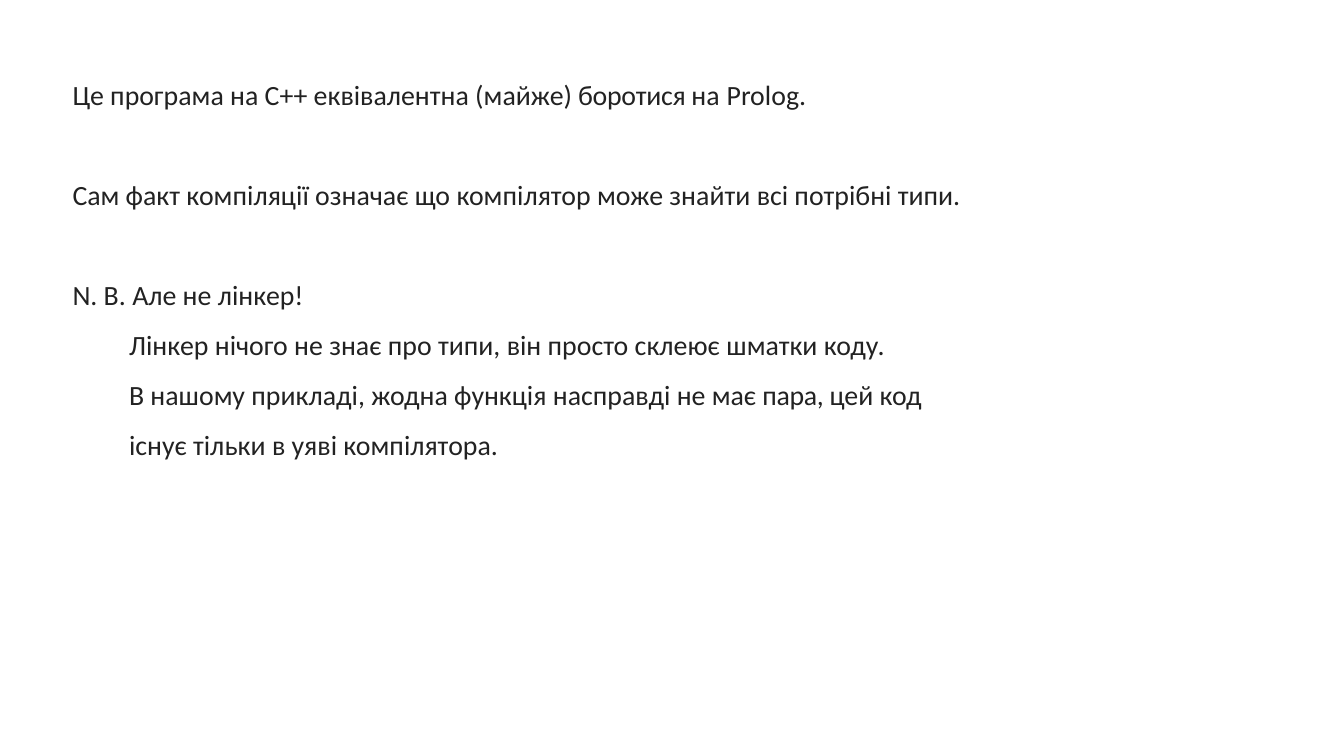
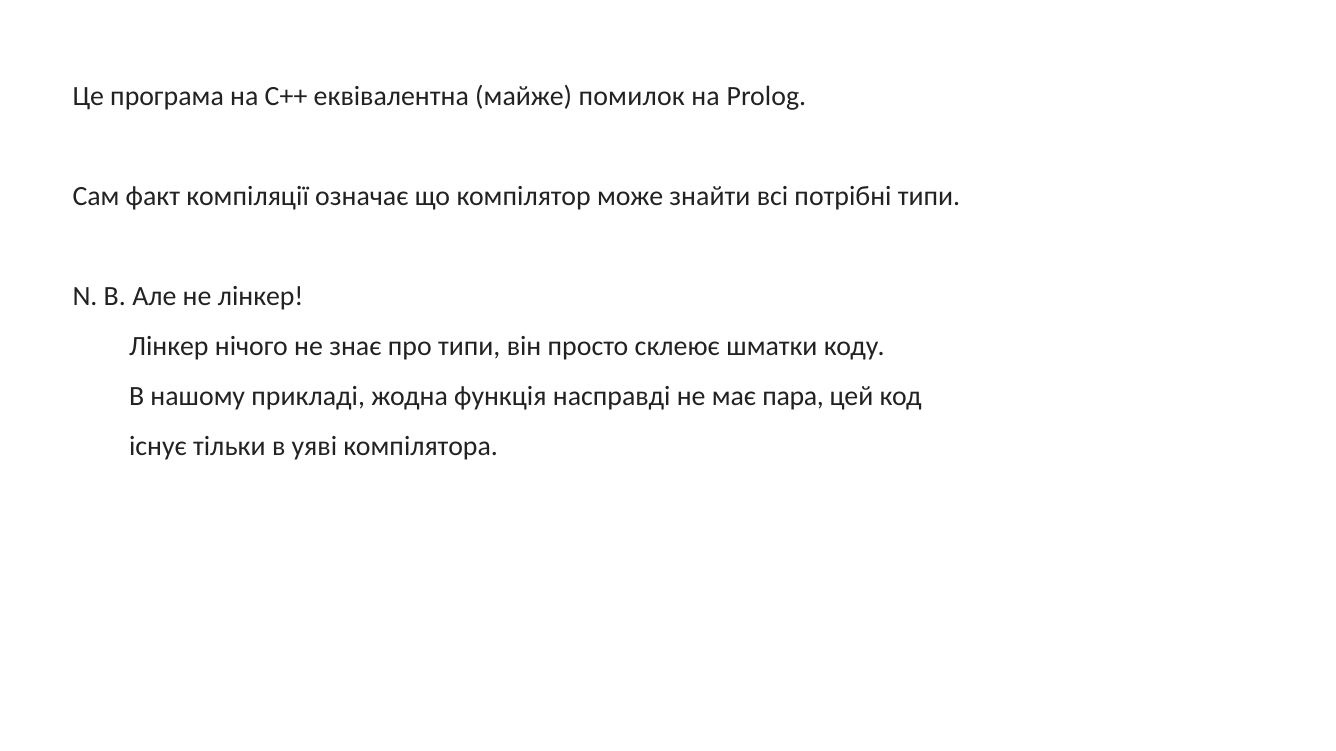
боротися: боротися -> помилок (632, 96)
